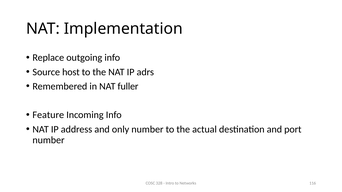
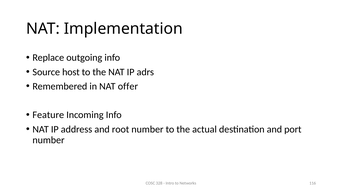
fuller: fuller -> offer (128, 87)
only: only -> root (121, 130)
